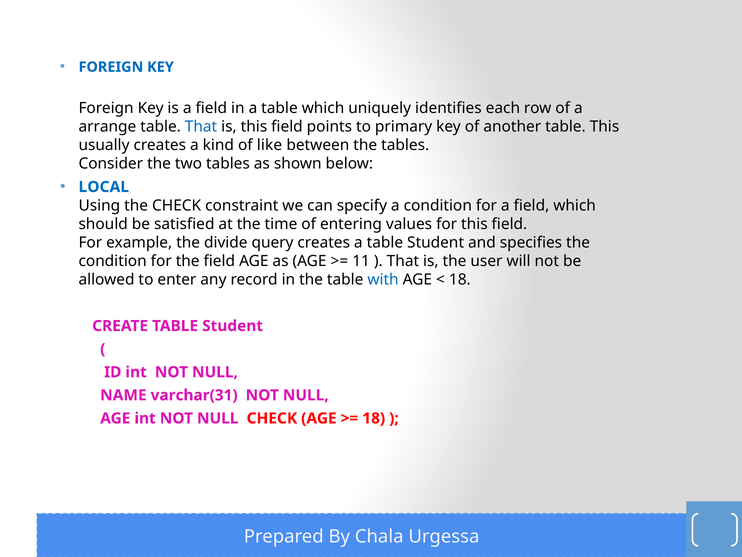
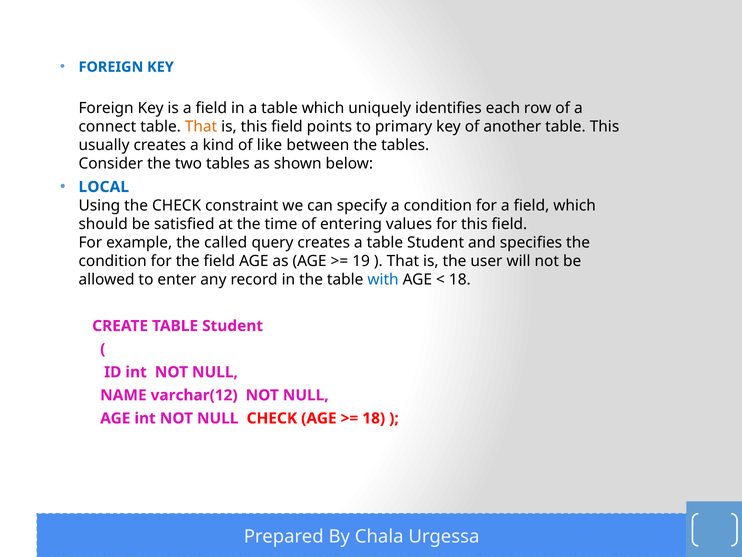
arrange: arrange -> connect (107, 127)
That colour: blue -> orange (201, 127)
divide: divide -> called (226, 242)
11: 11 -> 19 (361, 261)
varchar(31: varchar(31 -> varchar(12 (194, 395)
